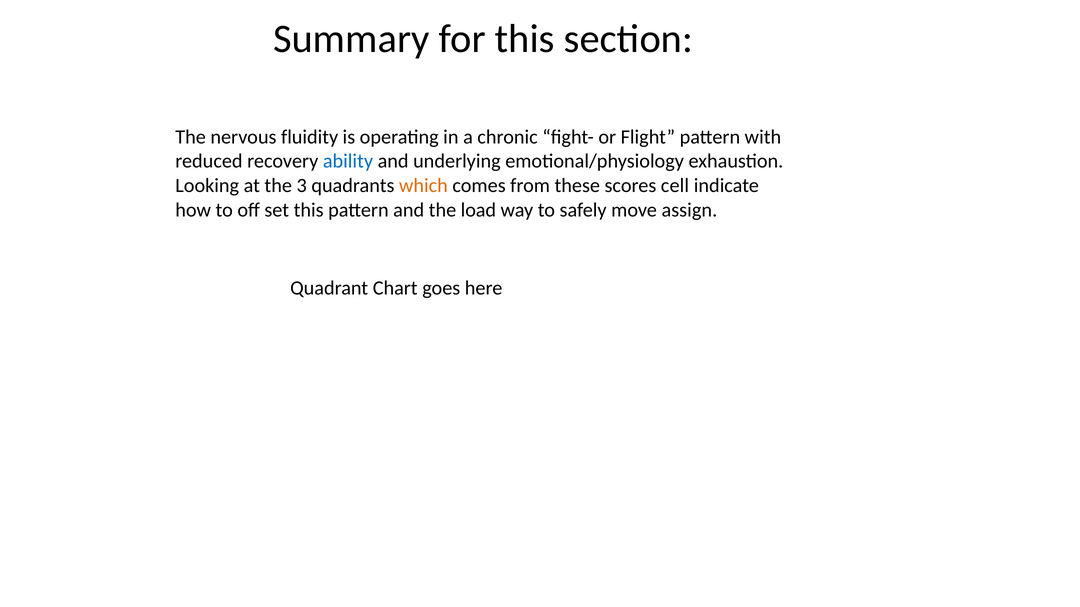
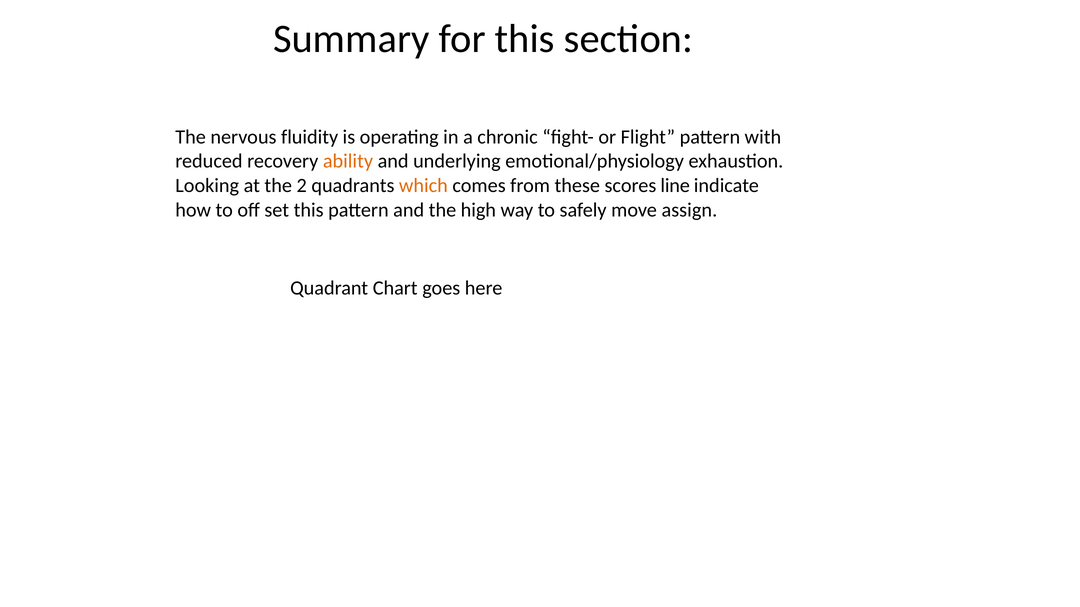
ability colour: blue -> orange (348, 161)
3: 3 -> 2 (302, 186)
cell: cell -> line (675, 186)
load: load -> high (478, 210)
